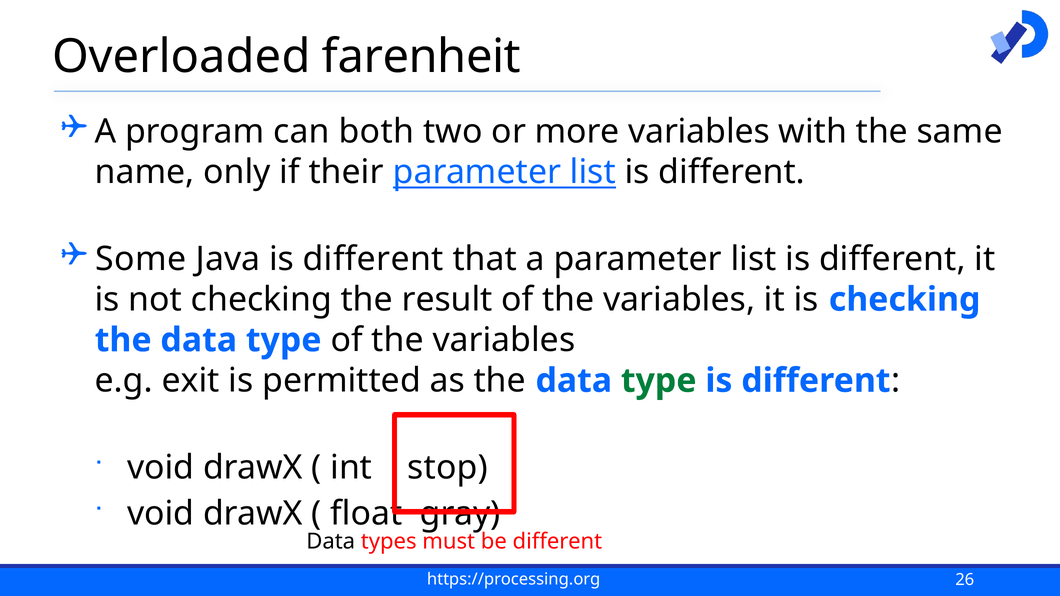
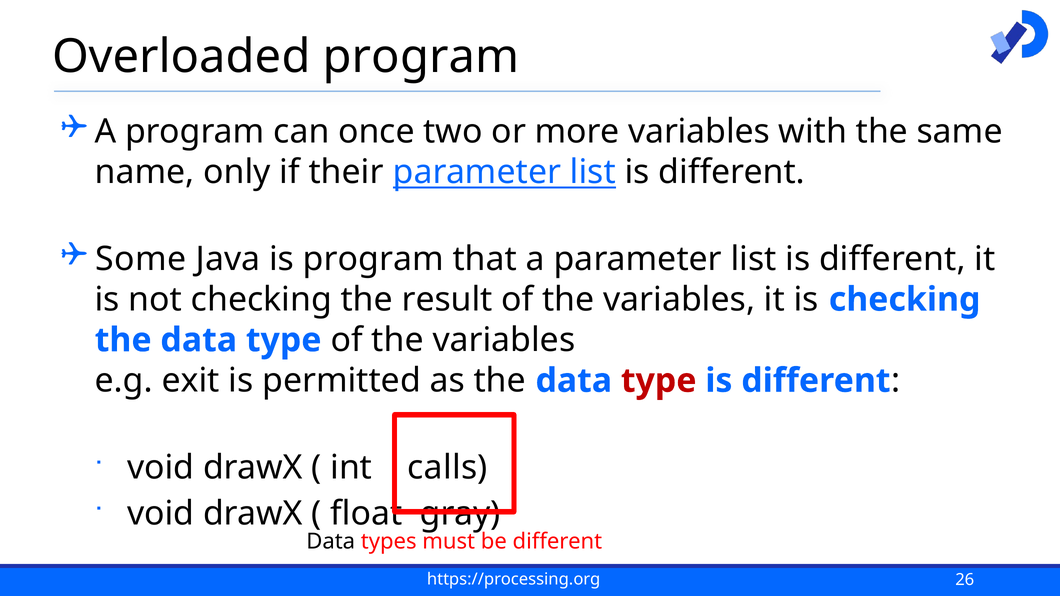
Overloaded farenheit: farenheit -> program (421, 57)
both: both -> once (376, 132)
Java is different: different -> program (373, 259)
type colour: green -> red (659, 381)
stop: stop -> calls (448, 468)
